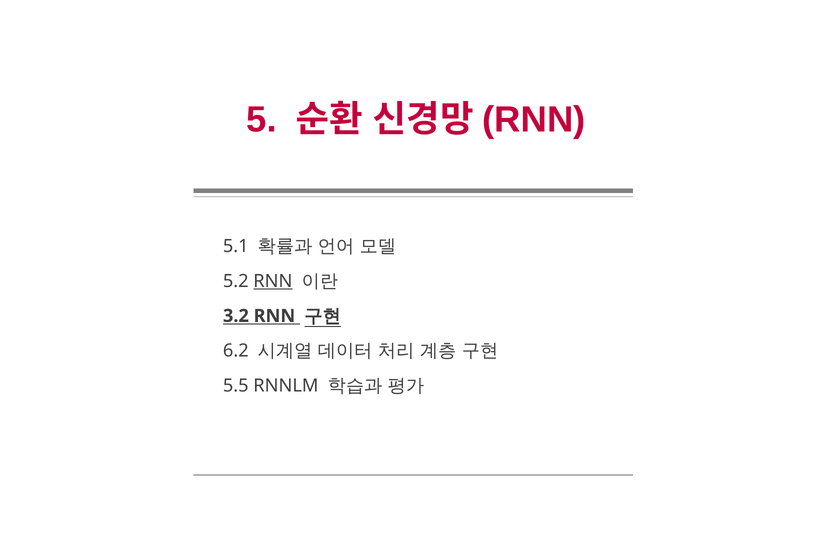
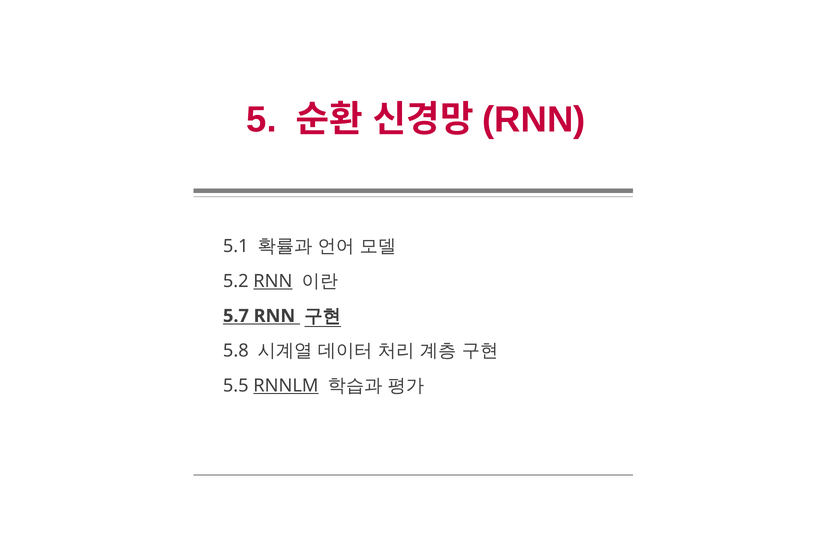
3.2: 3.2 -> 5.7 (236, 316)
6.2: 6.2 -> 5.8 (236, 351)
RNNLM underline: none -> present (286, 386)
